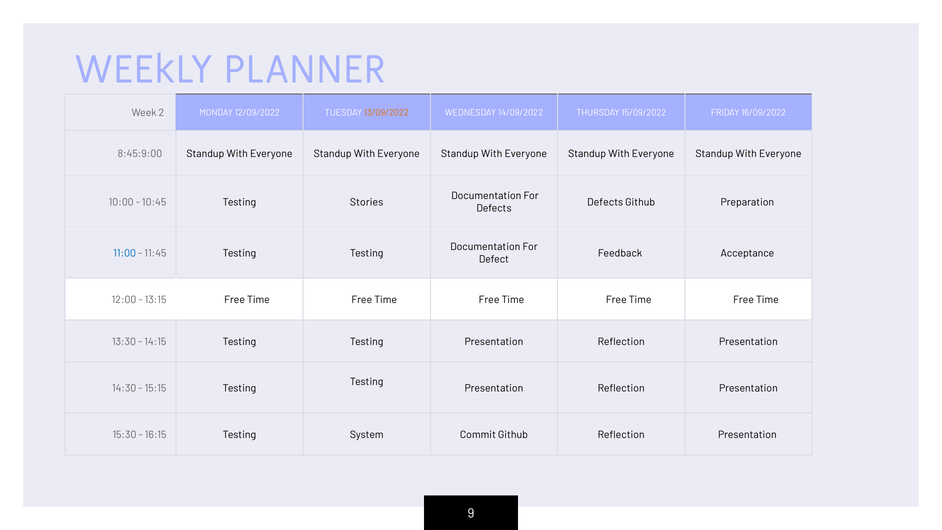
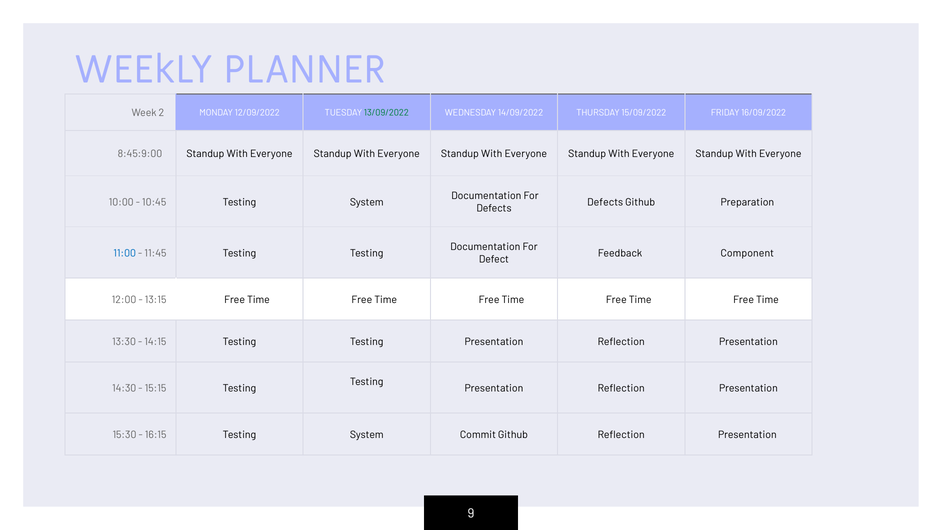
13/09/2022 colour: orange -> green (386, 113)
10:45 Testing Stories: Stories -> System (367, 202)
Acceptance: Acceptance -> Component (747, 253)
